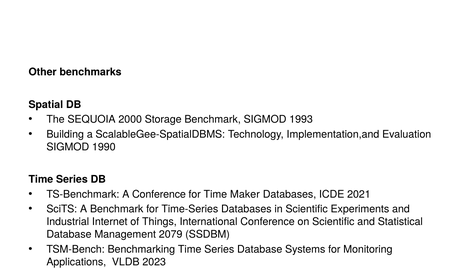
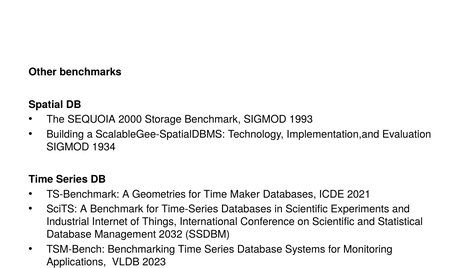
1990: 1990 -> 1934 (104, 147)
A Conference: Conference -> Geometries (159, 194)
2079: 2079 -> 2032 (171, 234)
